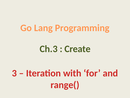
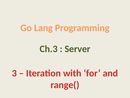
Create: Create -> Server (77, 49)
